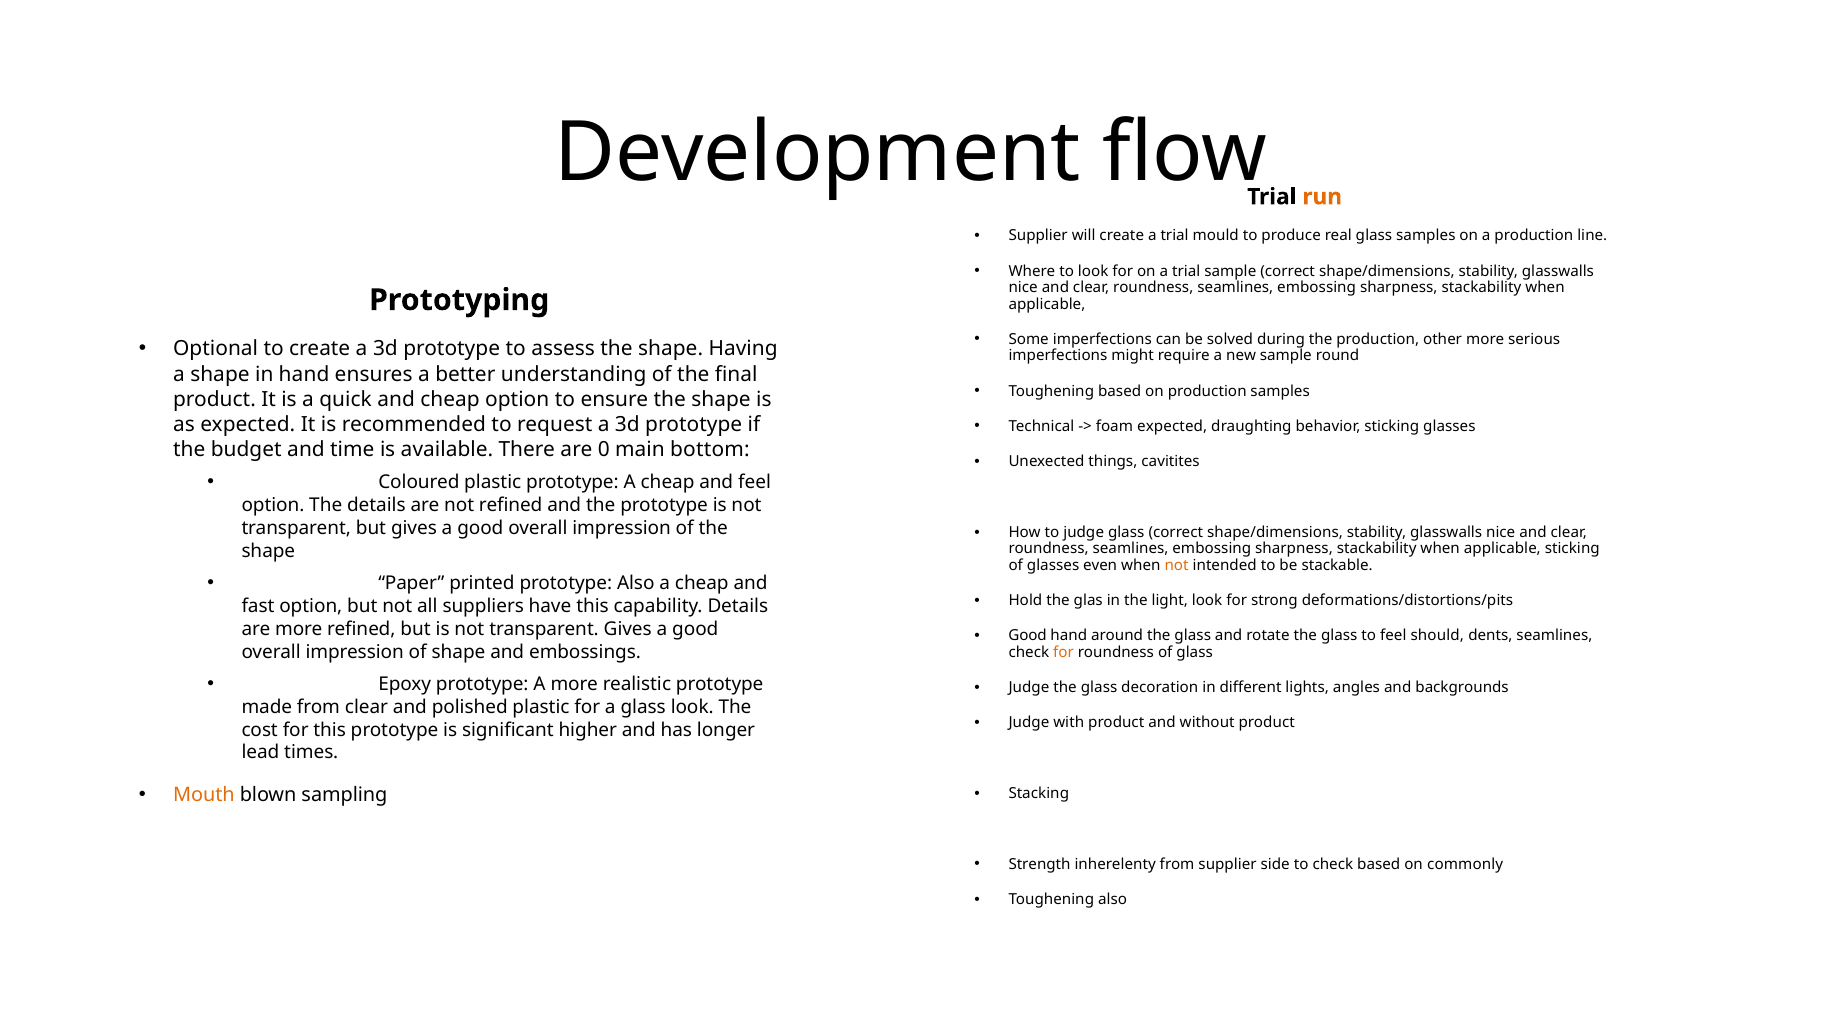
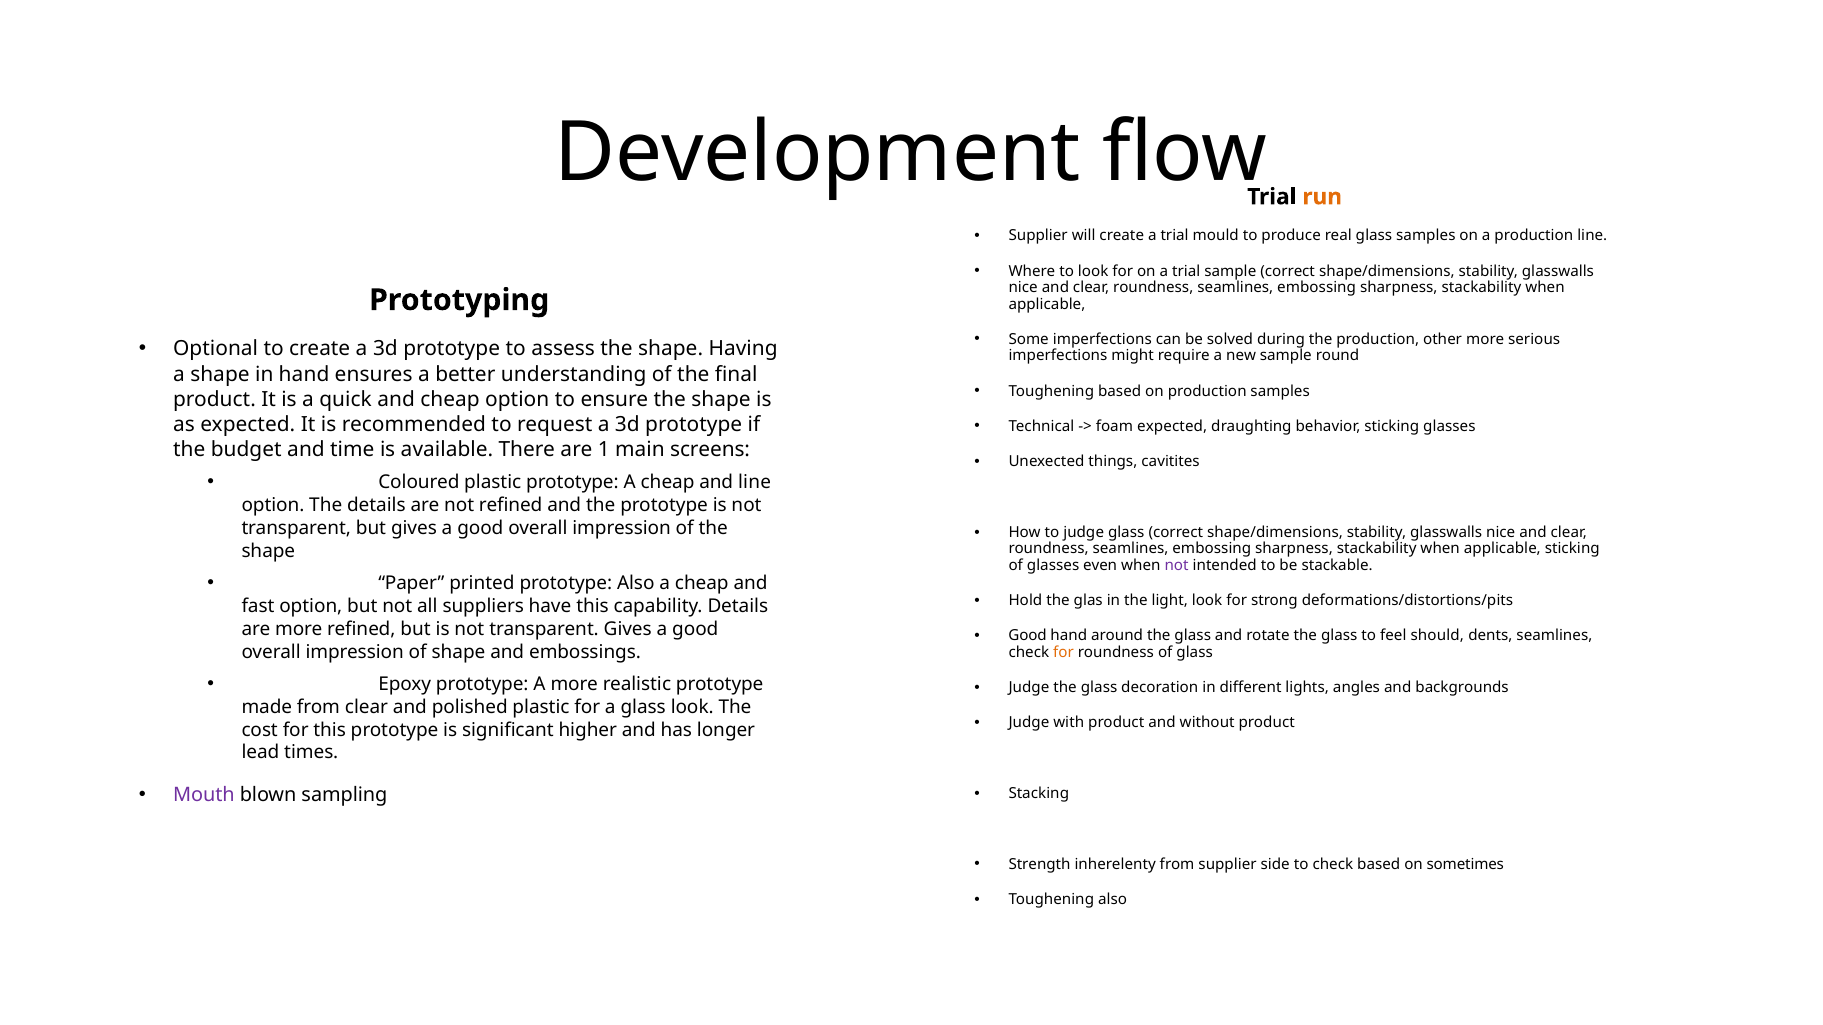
0: 0 -> 1 (604, 450)
bottom: bottom -> screens (710, 450)
and feel: feel -> line (755, 483)
not colour: orange -> purple (1177, 565)
Mouth colour: orange -> purple (204, 795)
commonly: commonly -> sometimes (1465, 865)
